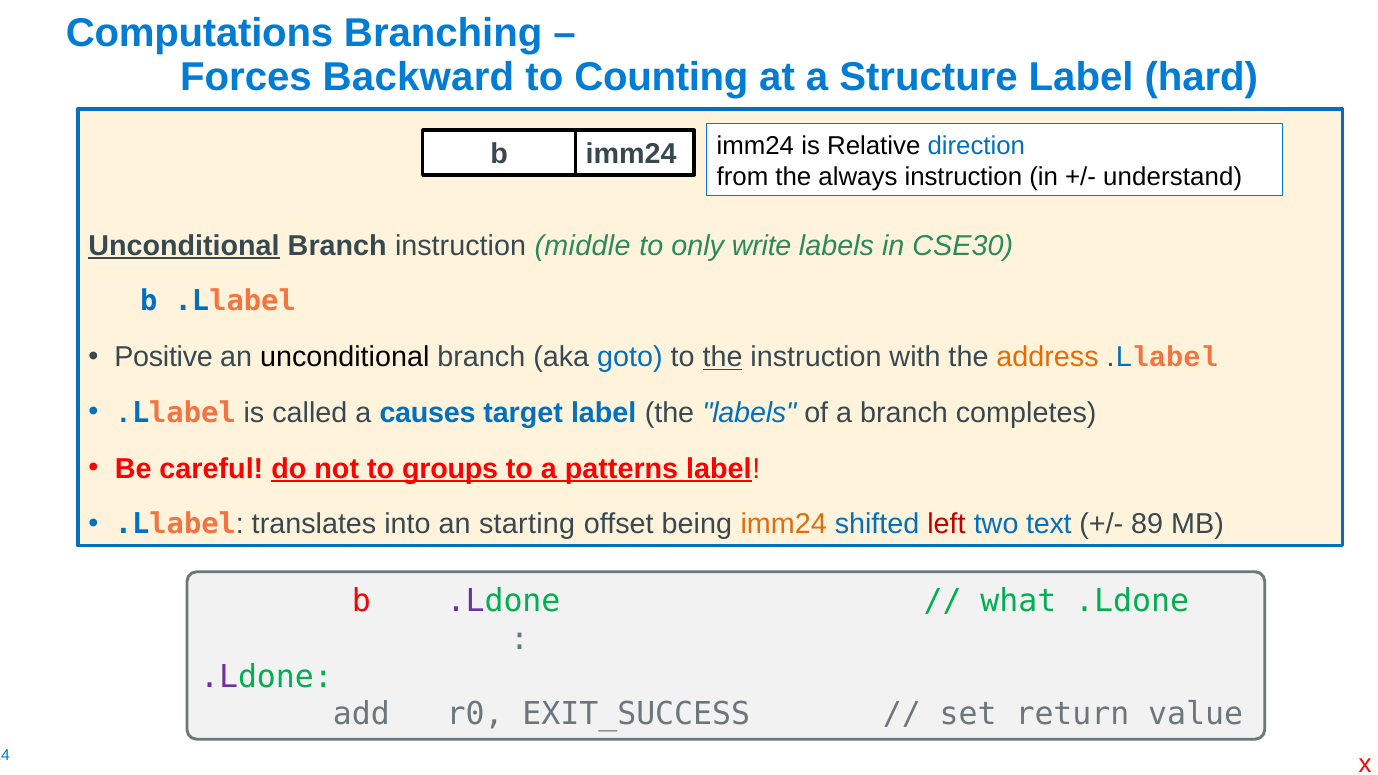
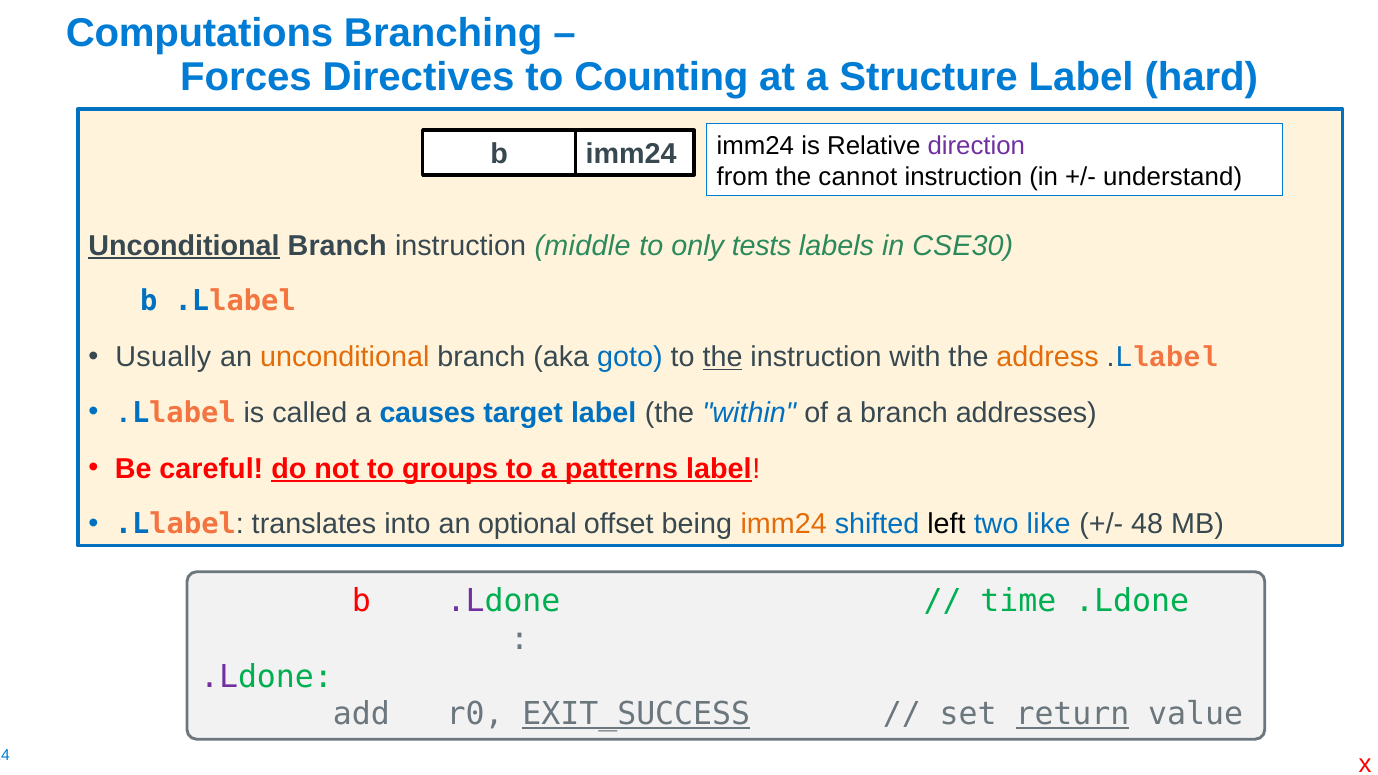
Backward: Backward -> Directives (419, 77)
direction colour: blue -> purple (976, 146)
always: always -> cannot (858, 177)
write: write -> tests (762, 246)
Positive: Positive -> Usually (163, 357)
unconditional colour: black -> orange (345, 357)
the labels: labels -> within (749, 413)
completes: completes -> addresses (1026, 413)
starting: starting -> optional (527, 524)
left colour: red -> black (946, 524)
text: text -> like (1049, 524)
89: 89 -> 48 (1147, 524)
what: what -> time (1018, 601)
EXIT_SUCCESS underline: none -> present (636, 715)
return underline: none -> present (1072, 715)
